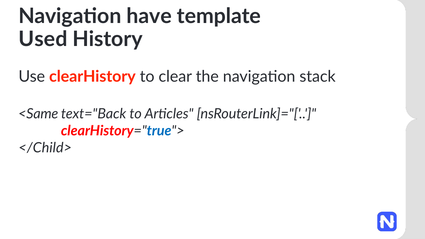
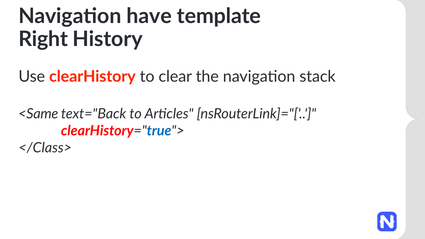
Used: Used -> Right (43, 39)
</Child>: </Child> -> </Class> (45, 148)
